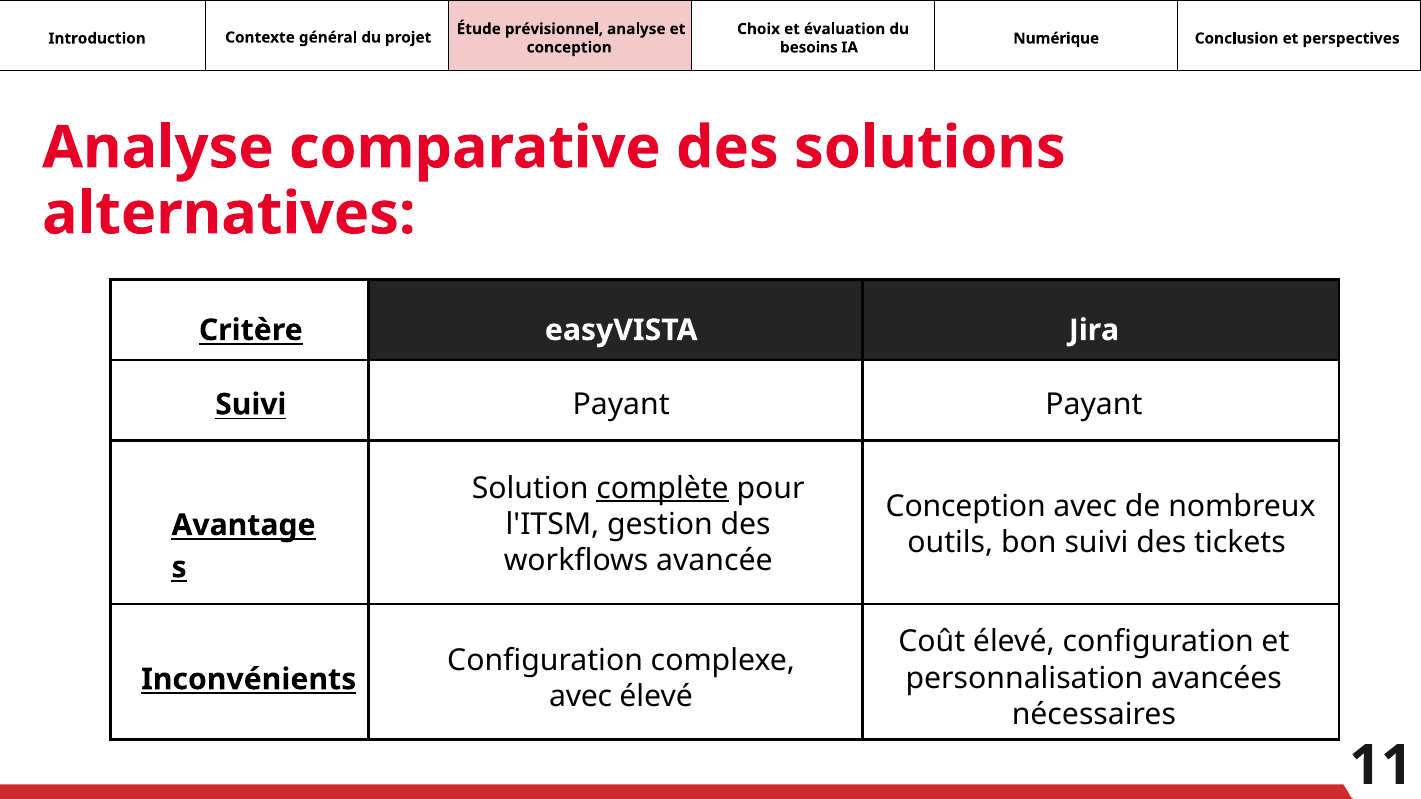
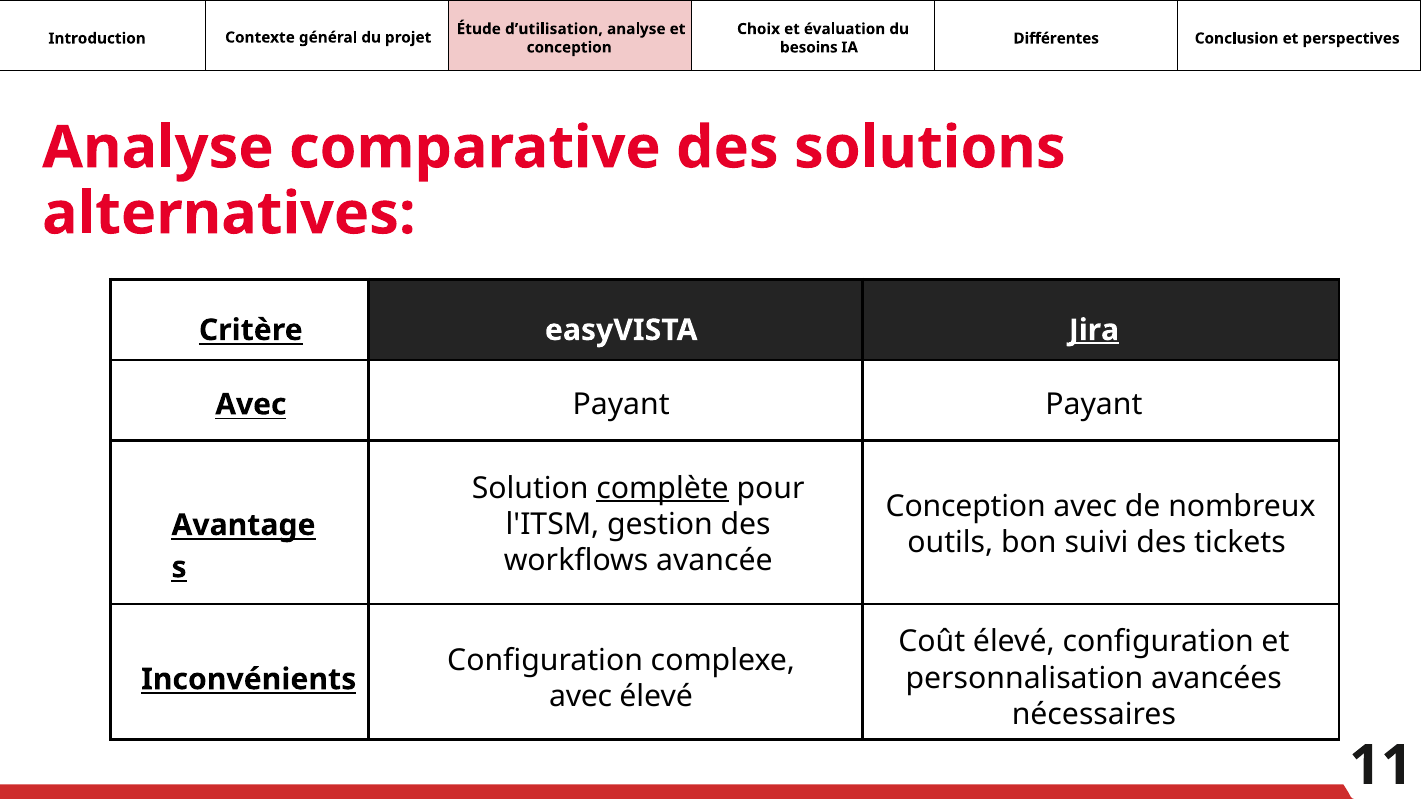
prévisionnel: prévisionnel -> dʼutilisation (554, 29)
Numérique: Numérique -> Différentes (1056, 38)
Jira underline: none -> present (1094, 330)
Suivi: Suivi -> Avec (251, 405)
